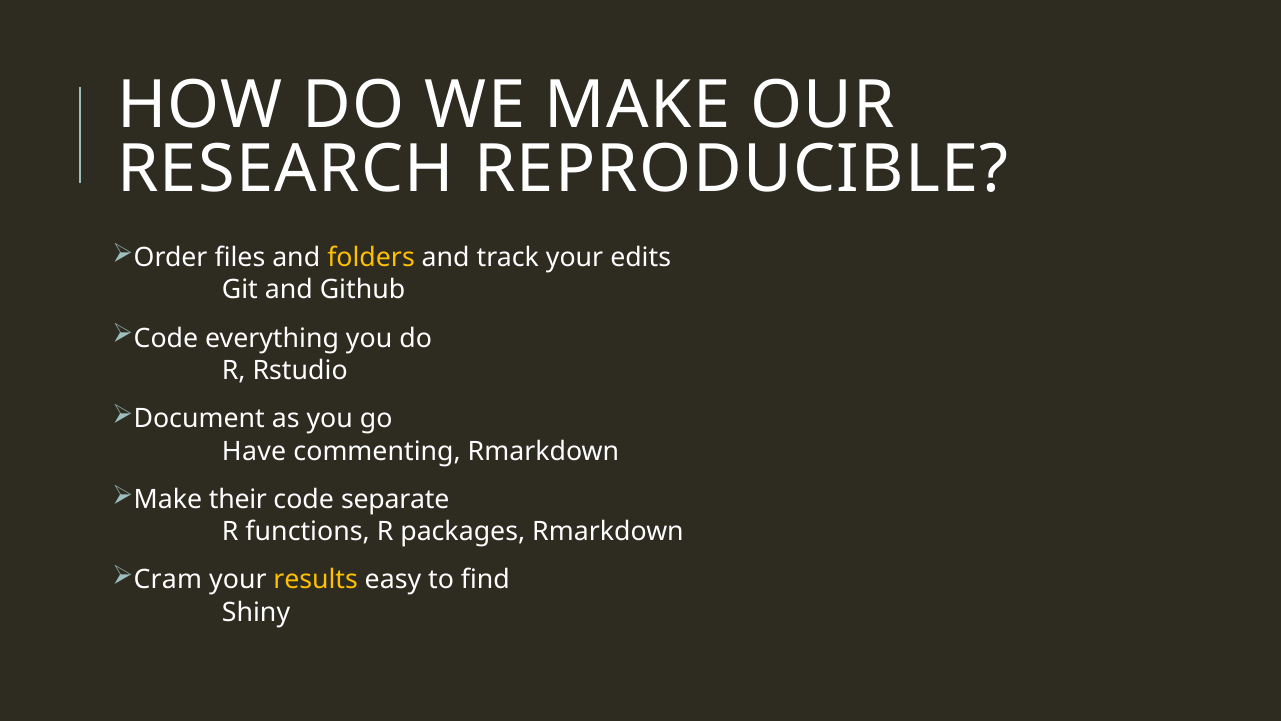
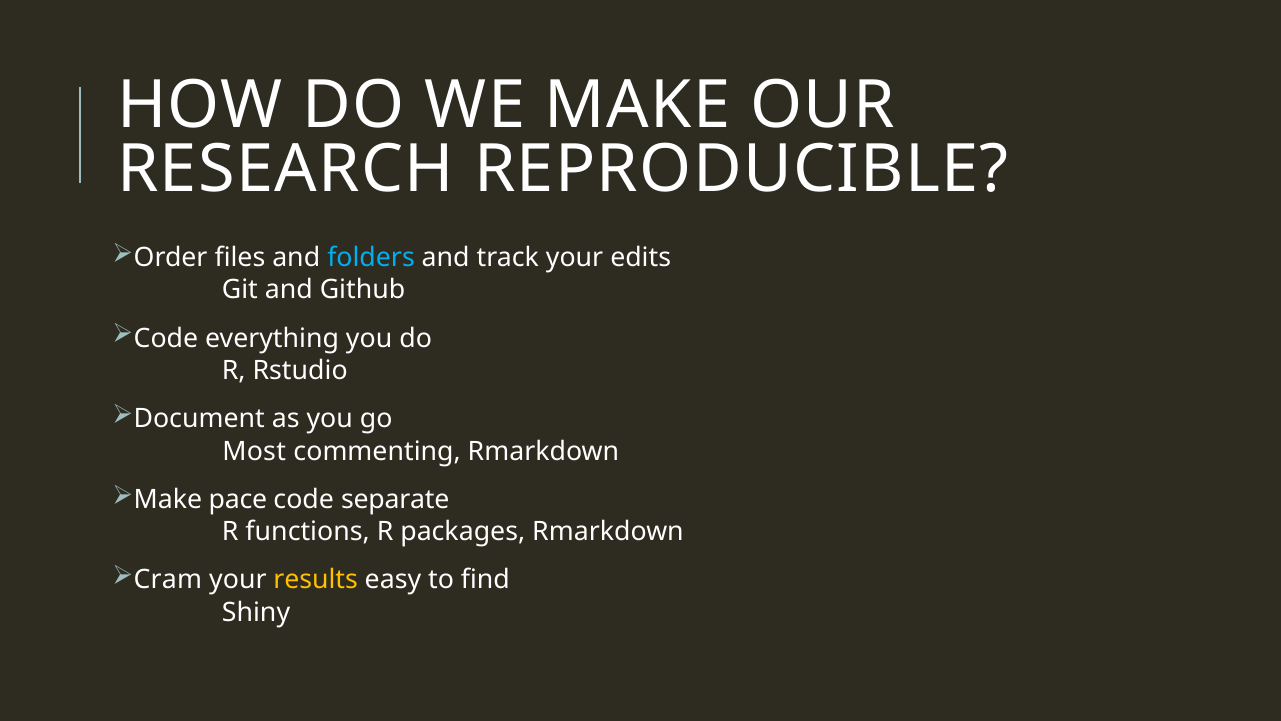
folders colour: yellow -> light blue (371, 258)
Have: Have -> Most (254, 451)
their: their -> pace (238, 499)
